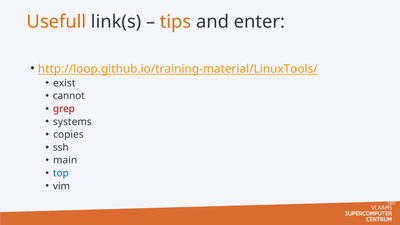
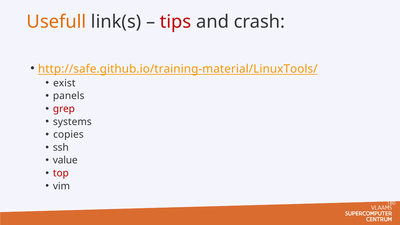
tips colour: orange -> red (176, 22)
enter: enter -> crash (259, 22)
http://loop.github.io/training-material/LinuxTools/: http://loop.github.io/training-material/LinuxTools/ -> http://safe.github.io/training-material/LinuxTools/ (178, 69)
cannot: cannot -> panels (69, 96)
main: main -> value (65, 160)
top colour: blue -> red (61, 173)
